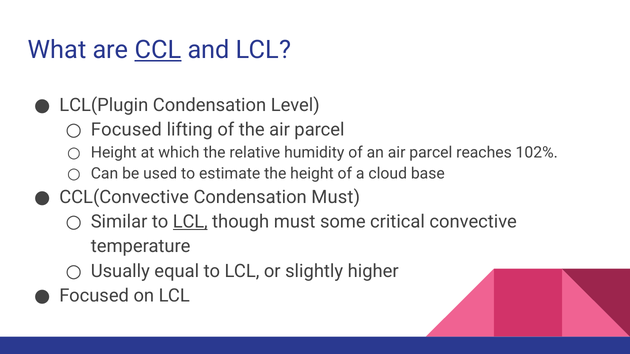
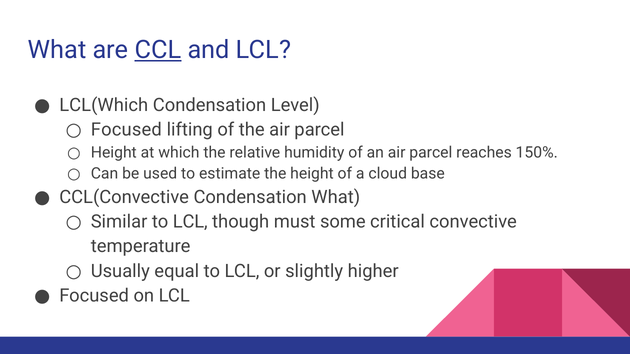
LCL(Plugin: LCL(Plugin -> LCL(Which (104, 105)
102%: 102% -> 150% (537, 153)
Condensation Must: Must -> What (336, 197)
LCL underline: present -> none (190, 222)
